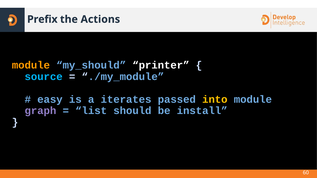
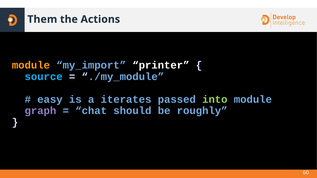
Prefix: Prefix -> Them (42, 19)
my_should: my_should -> my_import (91, 65)
into colour: yellow -> light green (215, 100)
list: list -> chat (91, 111)
install: install -> roughly (202, 111)
